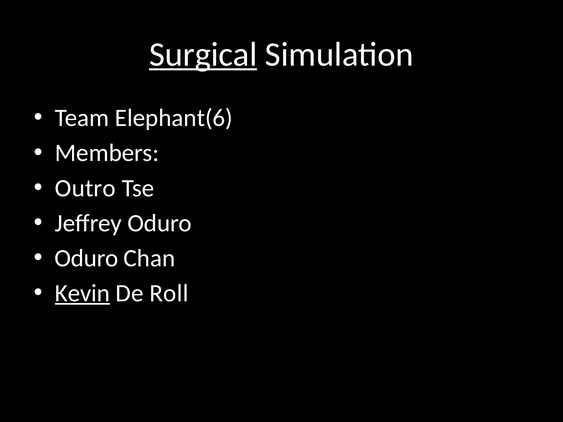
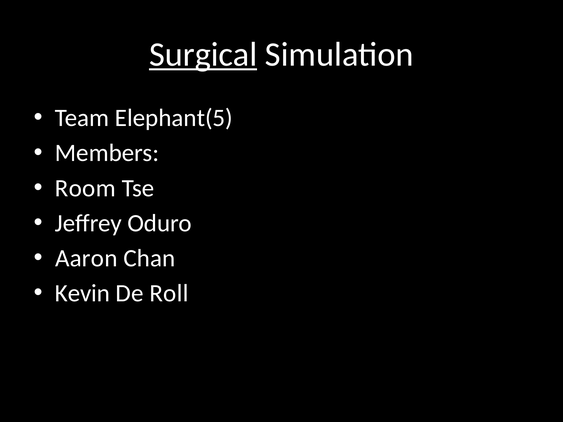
Elephant(6: Elephant(6 -> Elephant(5 (174, 118)
Outro: Outro -> Room (85, 188)
Oduro: Oduro -> Aaron (86, 258)
Kevin underline: present -> none (82, 293)
